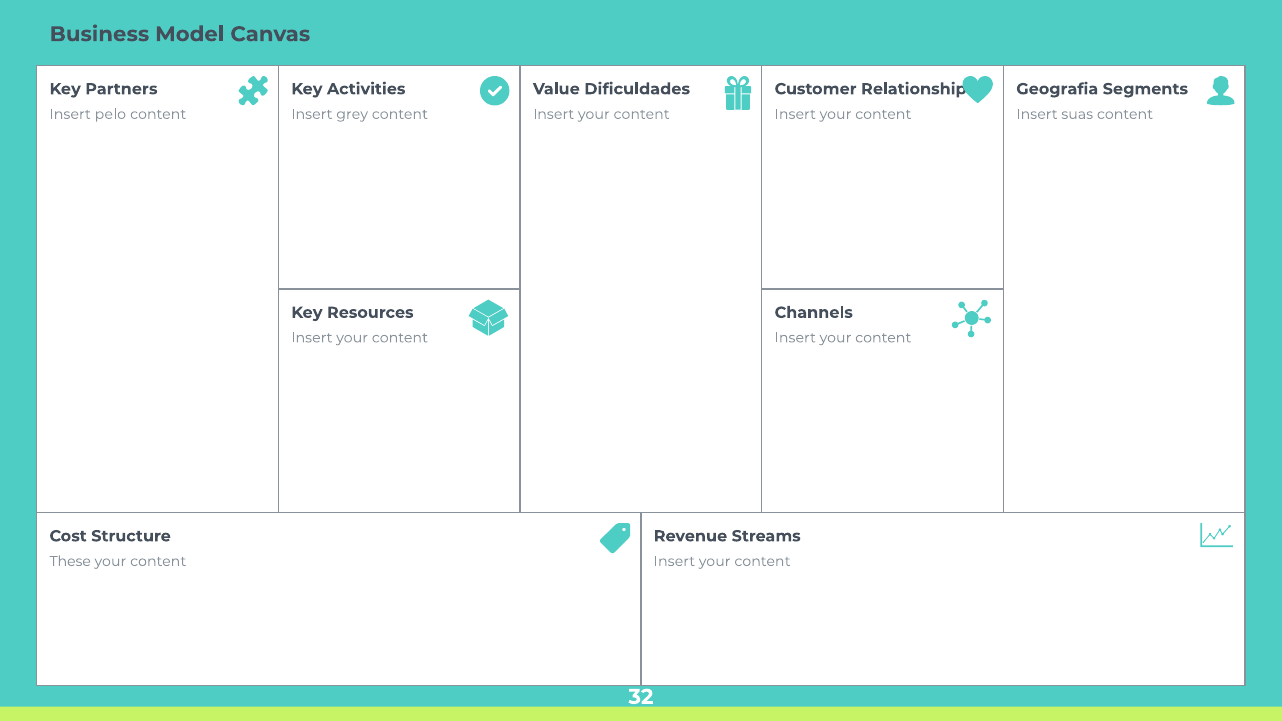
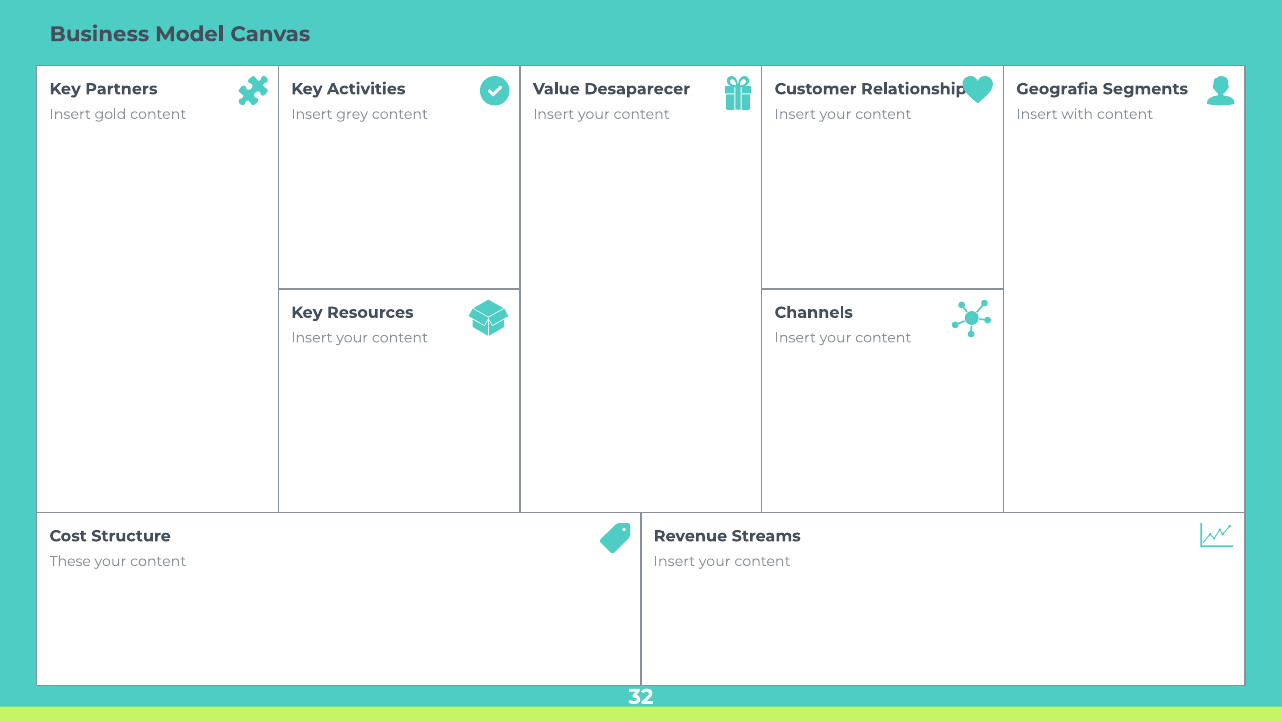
Dificuldades: Dificuldades -> Desaparecer (637, 89)
pelo: pelo -> gold (110, 114)
suas: suas -> with (1077, 114)
